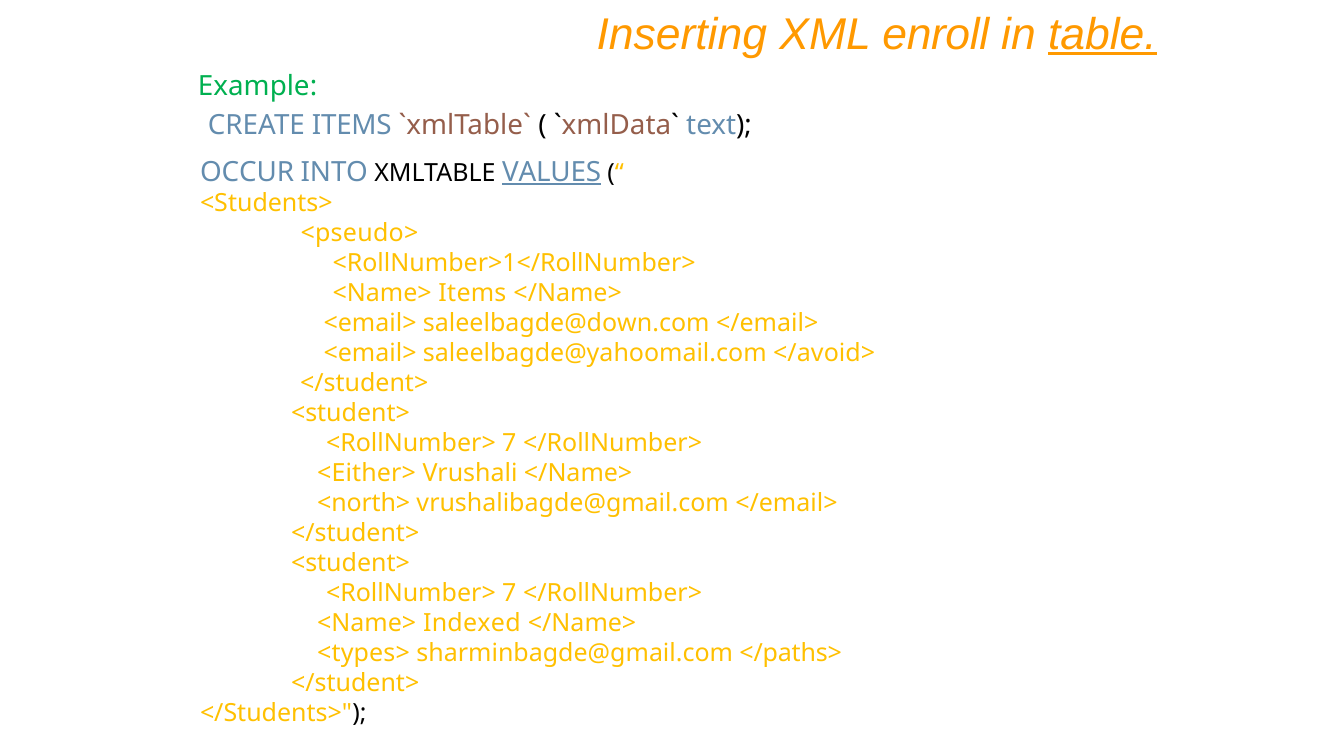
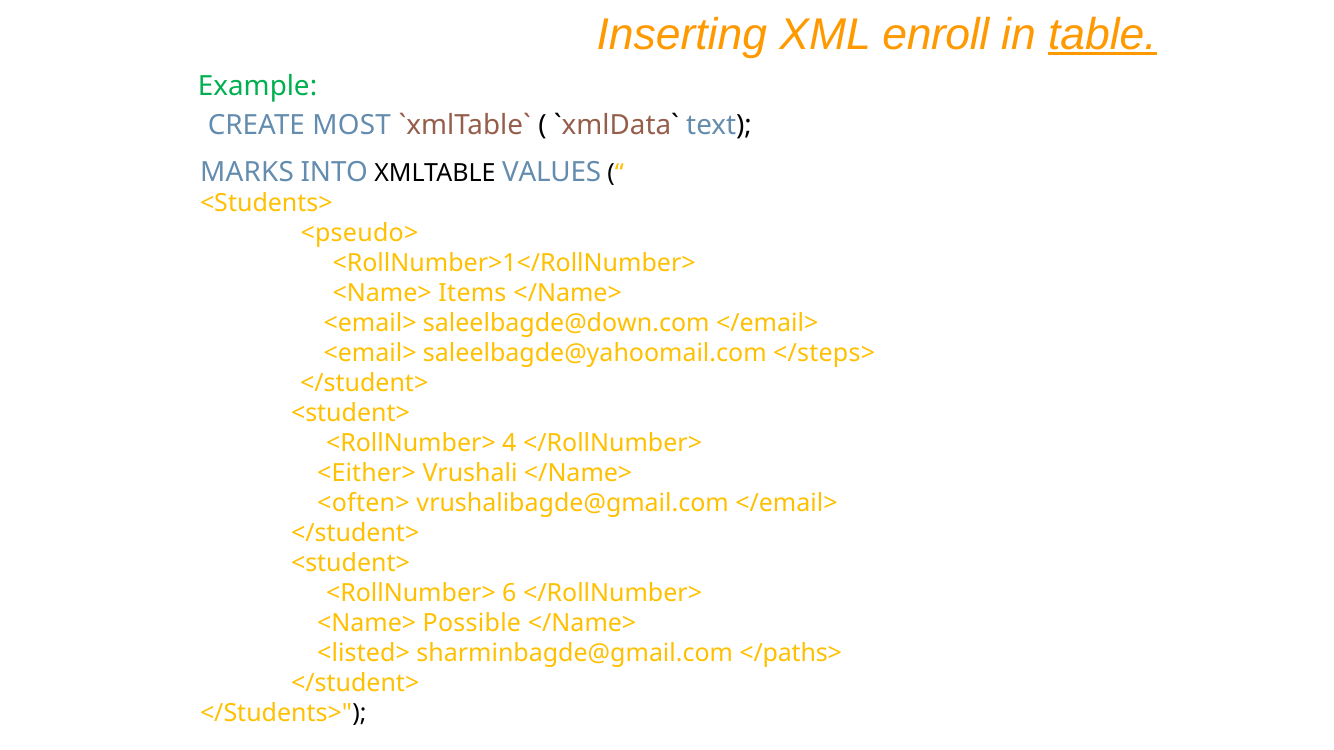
CREATE ITEMS: ITEMS -> MOST (352, 125)
OCCUR: OCCUR -> MARKS (247, 172)
VALUES underline: present -> none (552, 172)
</avoid>: </avoid> -> </steps> (824, 354)
7: 7 -> 4 (509, 444)
<north>: <north> -> <often> (363, 504)
7: 7 -> 6 (509, 594)
Indexed: Indexed -> Possible (472, 624)
<types>: <types> -> <listed> (364, 654)
